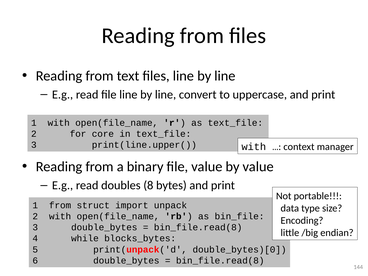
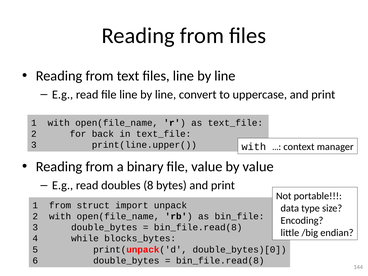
core: core -> back (103, 134)
